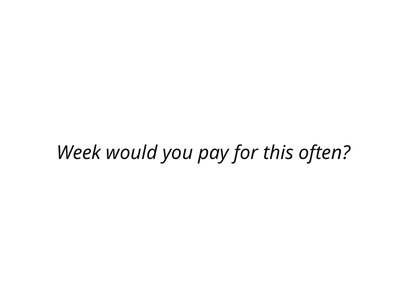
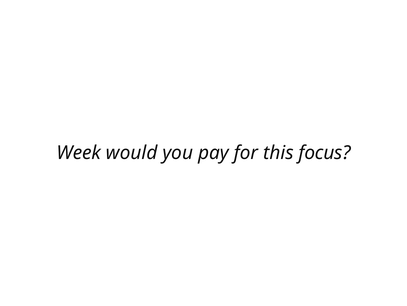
often: often -> focus (325, 152)
